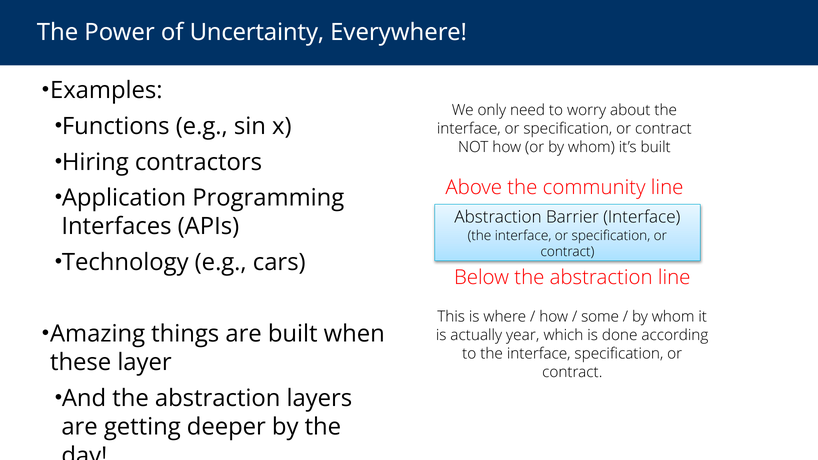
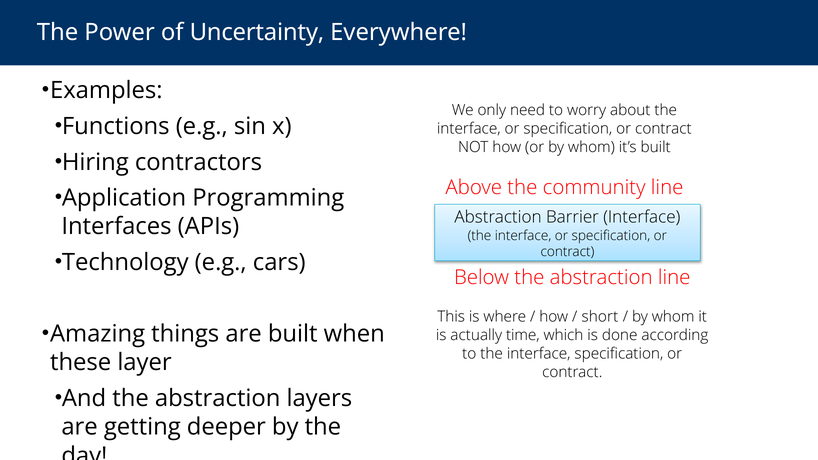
some: some -> short (600, 317)
year: year -> time (523, 335)
